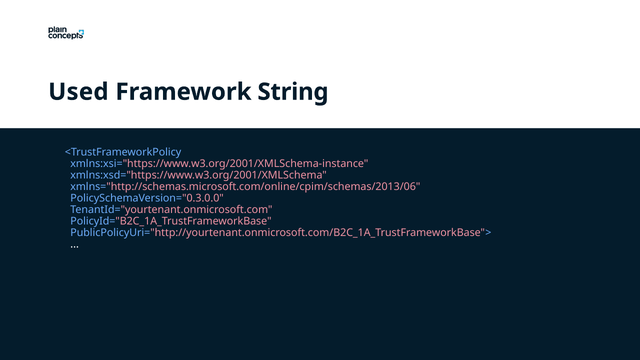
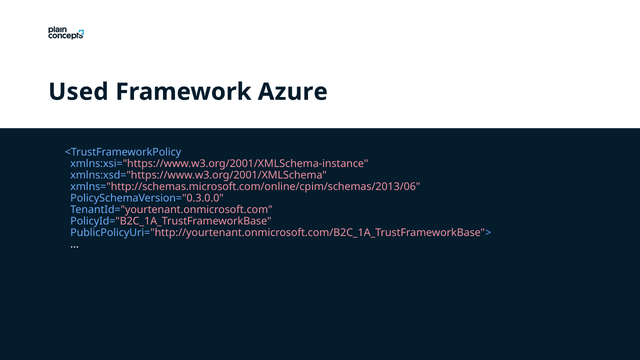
String: String -> Azure (293, 92)
